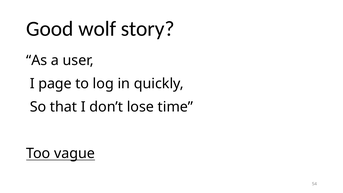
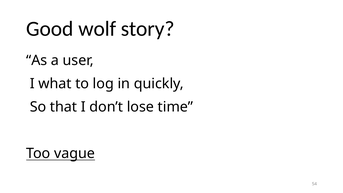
page: page -> what (55, 84)
